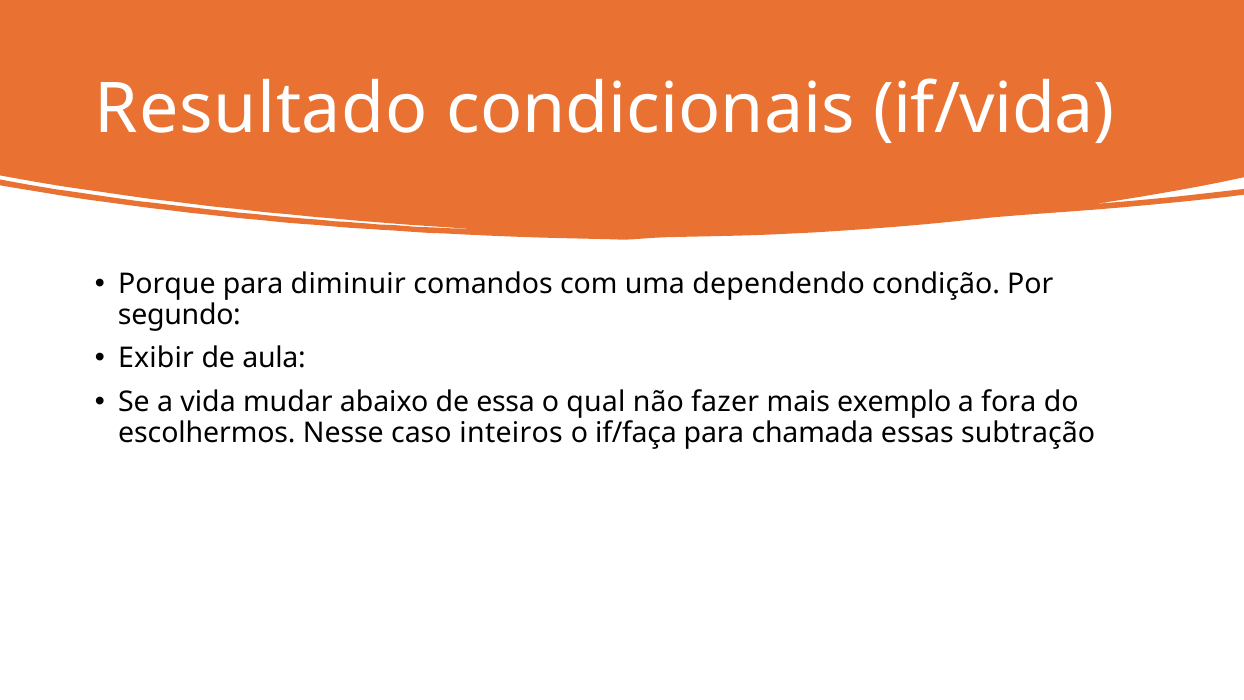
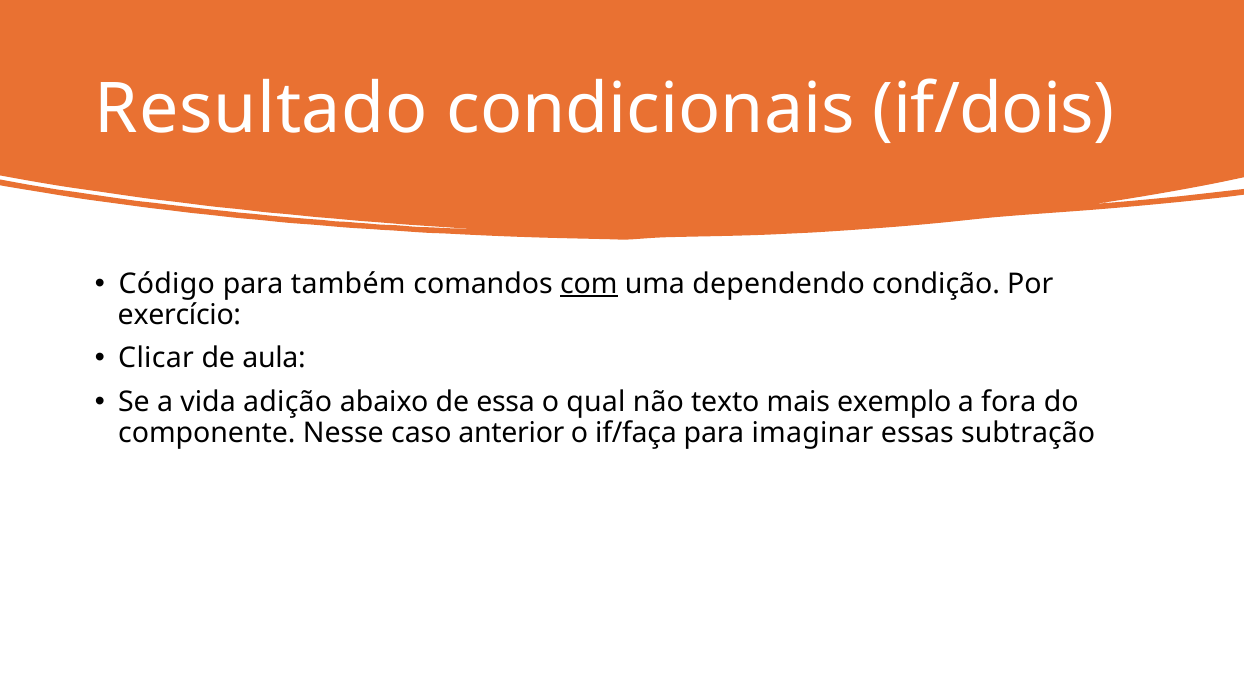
if/vida: if/vida -> if/dois (994, 109)
Porque: Porque -> Código (167, 284)
diminuir: diminuir -> também (348, 284)
com underline: none -> present (589, 284)
segundo: segundo -> exercício (179, 315)
Exibir: Exibir -> Clicar (156, 358)
mudar: mudar -> adição (288, 402)
fazer: fazer -> texto (725, 402)
escolhermos: escolhermos -> componente (207, 433)
inteiros: inteiros -> anterior (511, 433)
chamada: chamada -> imaginar (813, 433)
